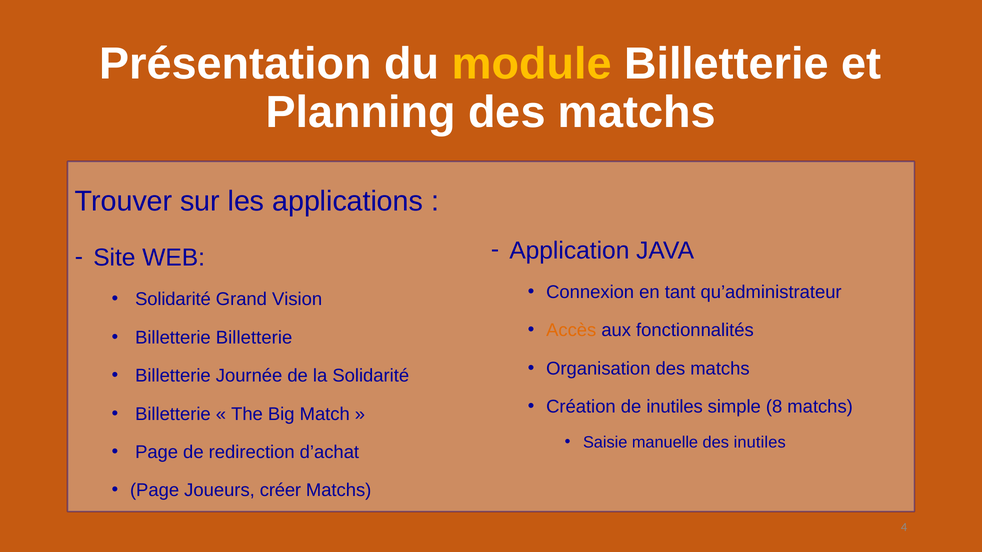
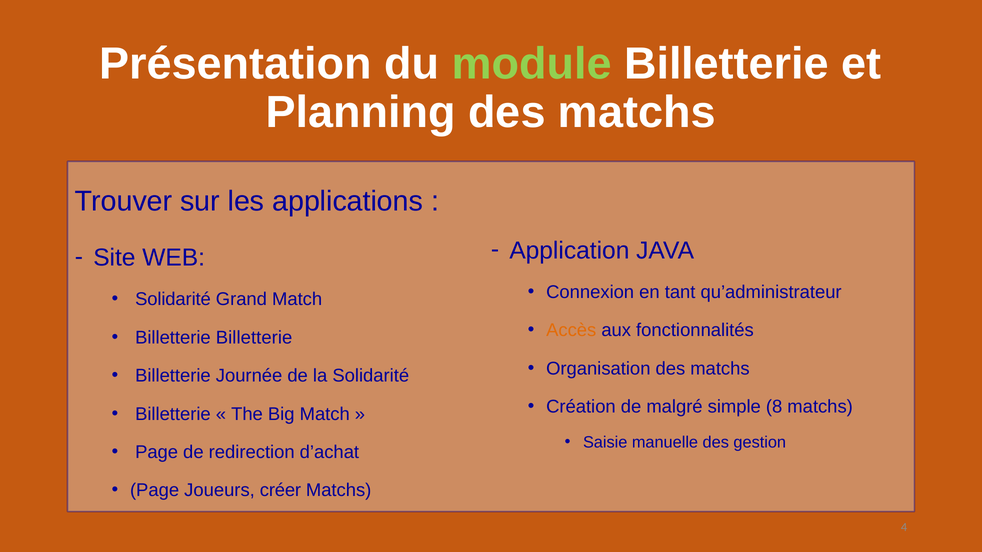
module colour: yellow -> light green (532, 64)
Grand Vision: Vision -> Match (297, 300)
de inutiles: inutiles -> malgré (675, 407)
des inutiles: inutiles -> gestion (760, 443)
